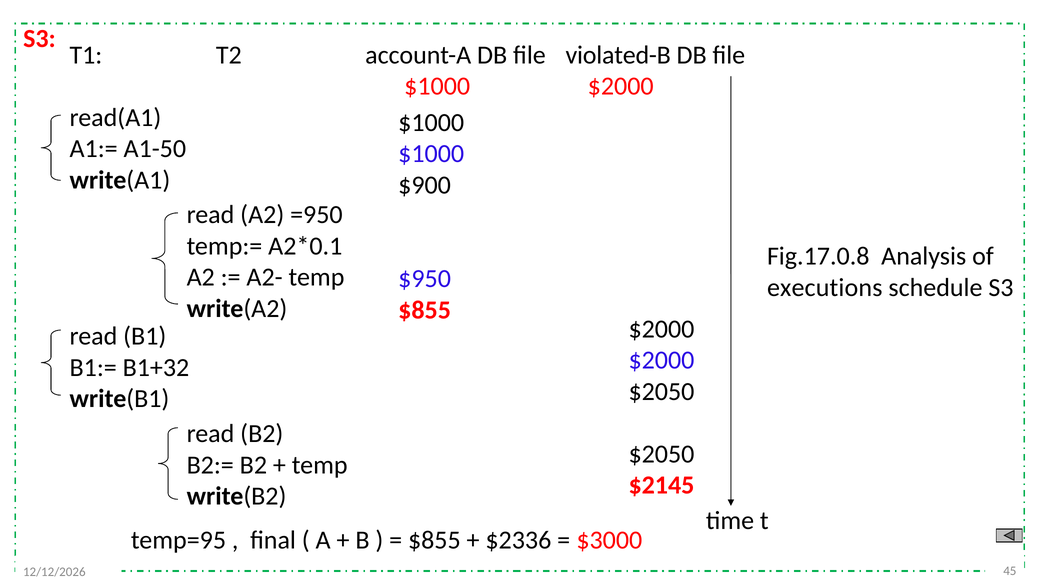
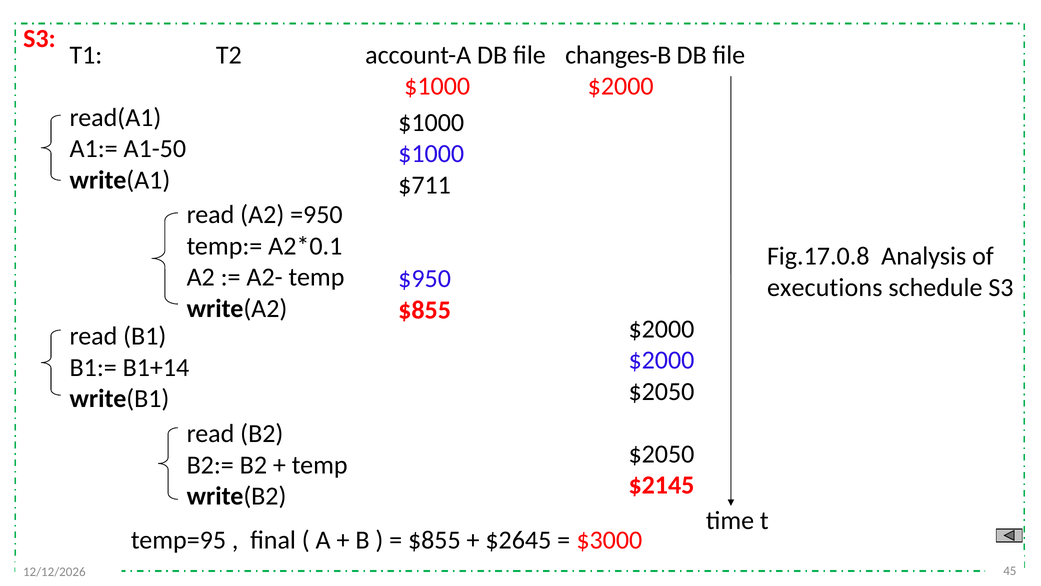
violated-B: violated-B -> changes-B (618, 55)
$900: $900 -> $711 (425, 185)
B1+32: B1+32 -> B1+14 (156, 367)
$2336: $2336 -> $2645 (518, 540)
